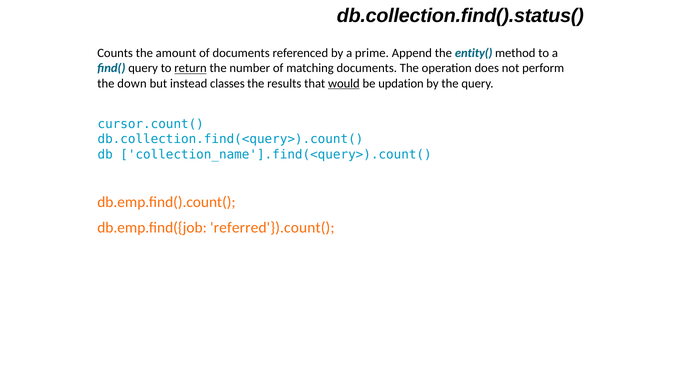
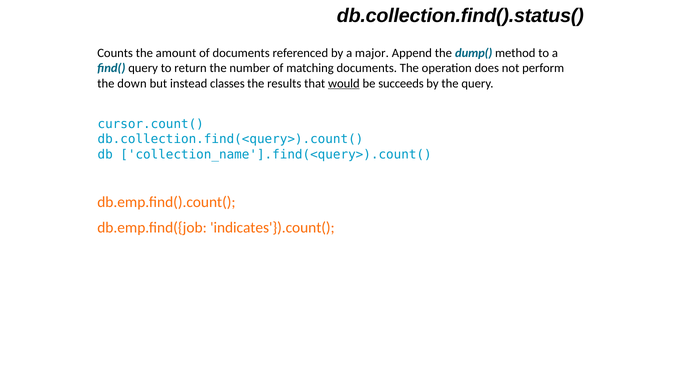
prime: prime -> major (372, 53)
entity(: entity( -> dump( (474, 53)
return underline: present -> none (191, 68)
updation: updation -> succeeds (401, 83)
referred'}).count(: referred'}).count( -> indicates'}).count( (272, 227)
